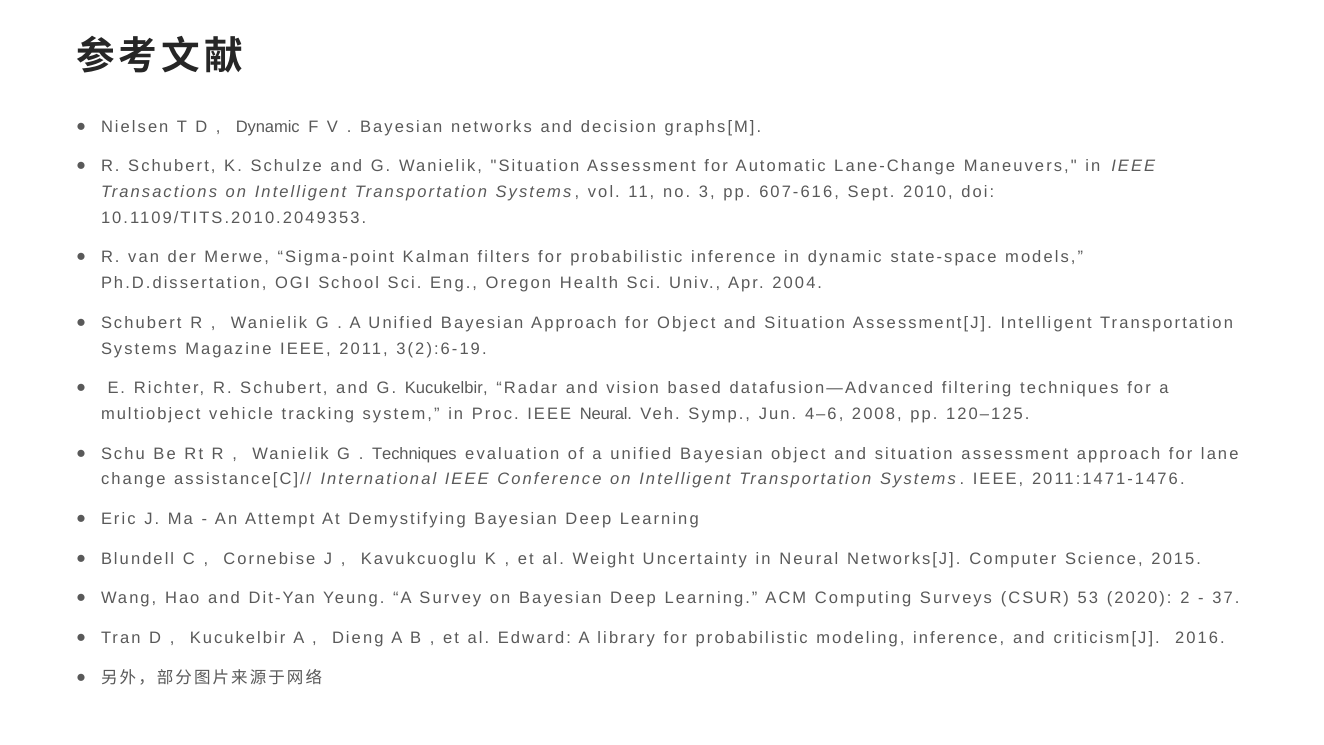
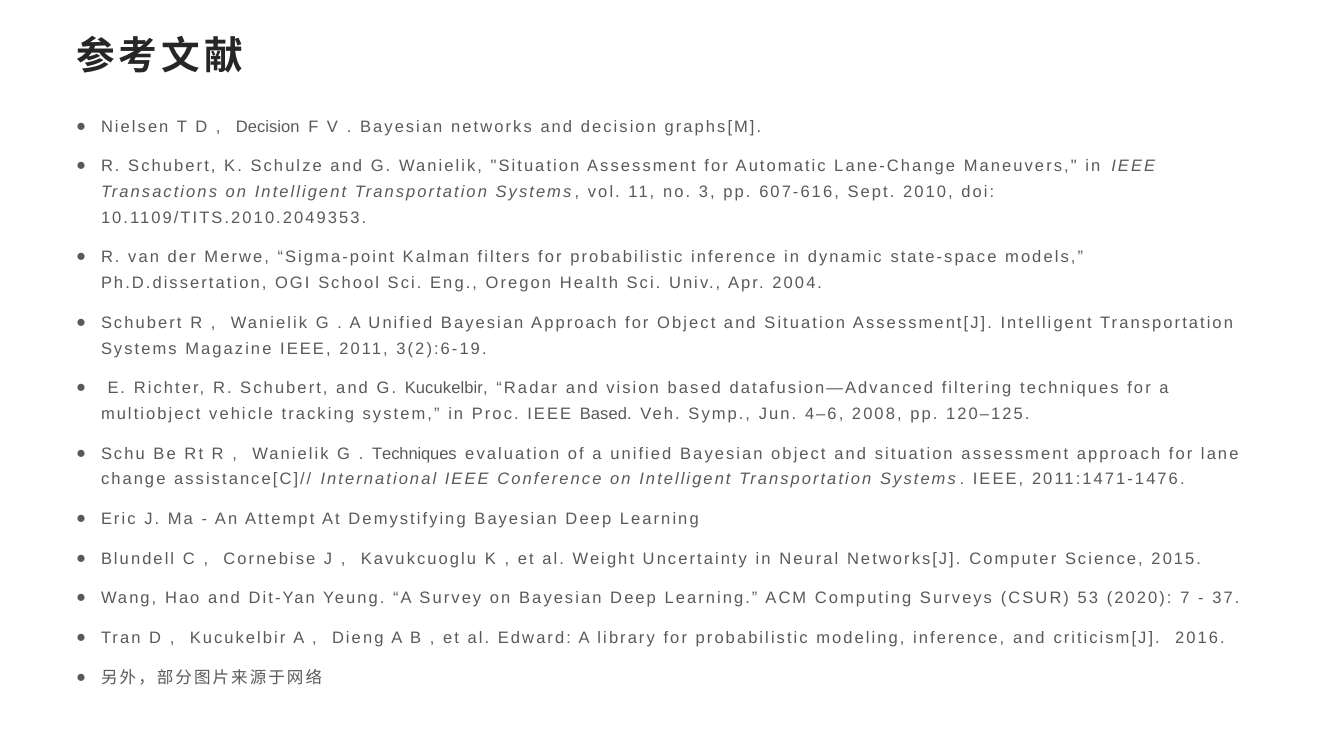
Dynamic: Dynamic -> Decision (268, 127)
IEEE Neural: Neural -> Based (606, 414)
2: 2 -> 7 (1185, 598)
